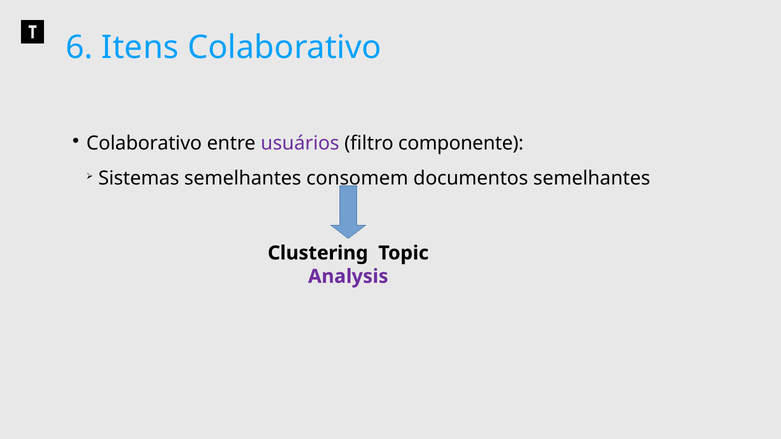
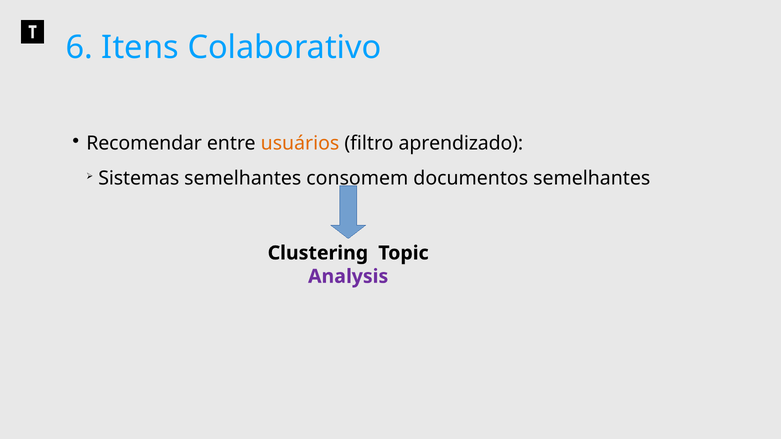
Colaborativo: Colaborativo -> Recomendar (144, 143)
usuários colour: purple -> orange (300, 143)
componente: componente -> aprendizado (461, 143)
